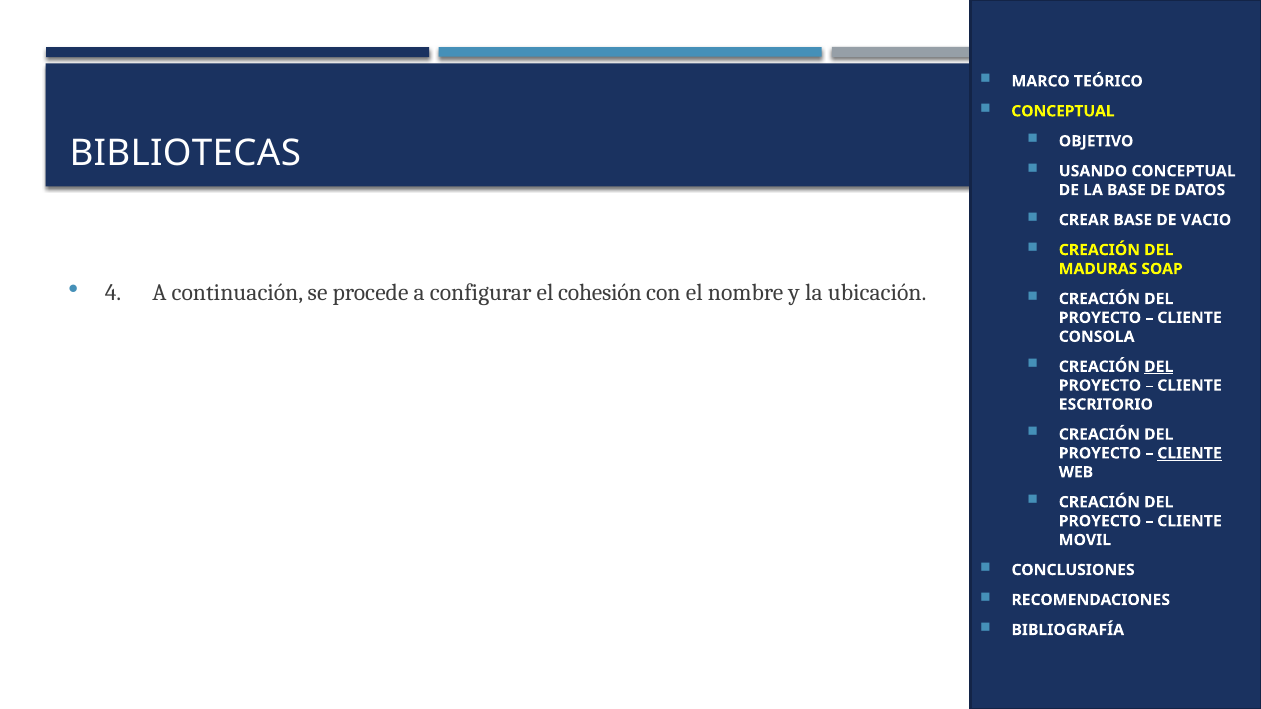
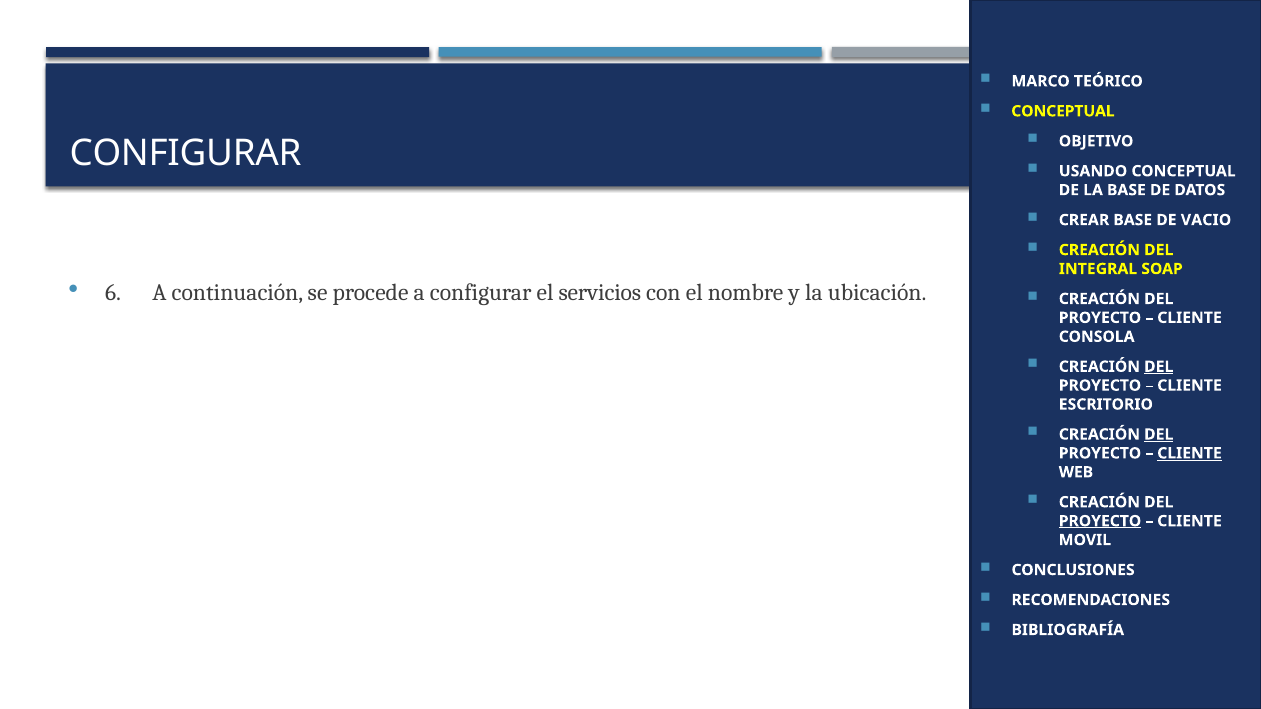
BIBLIOTECAS: BIBLIOTECAS -> CONFIGURAR (186, 153)
MADURAS: MADURAS -> INTEGRAL (1098, 269)
4: 4 -> 6 (113, 293)
cohesión: cohesión -> servicios (600, 293)
DEL underline: none -> present (1159, 435)
PROYECTO underline: none -> present (1100, 521)
